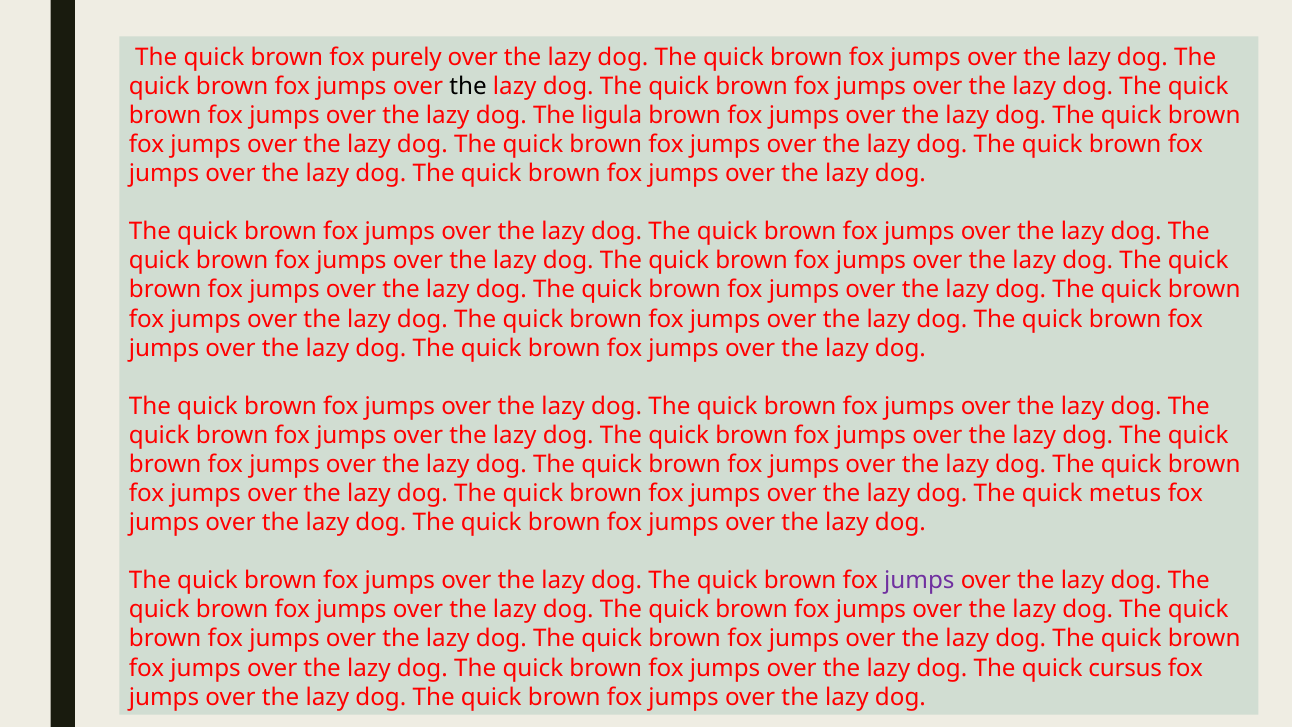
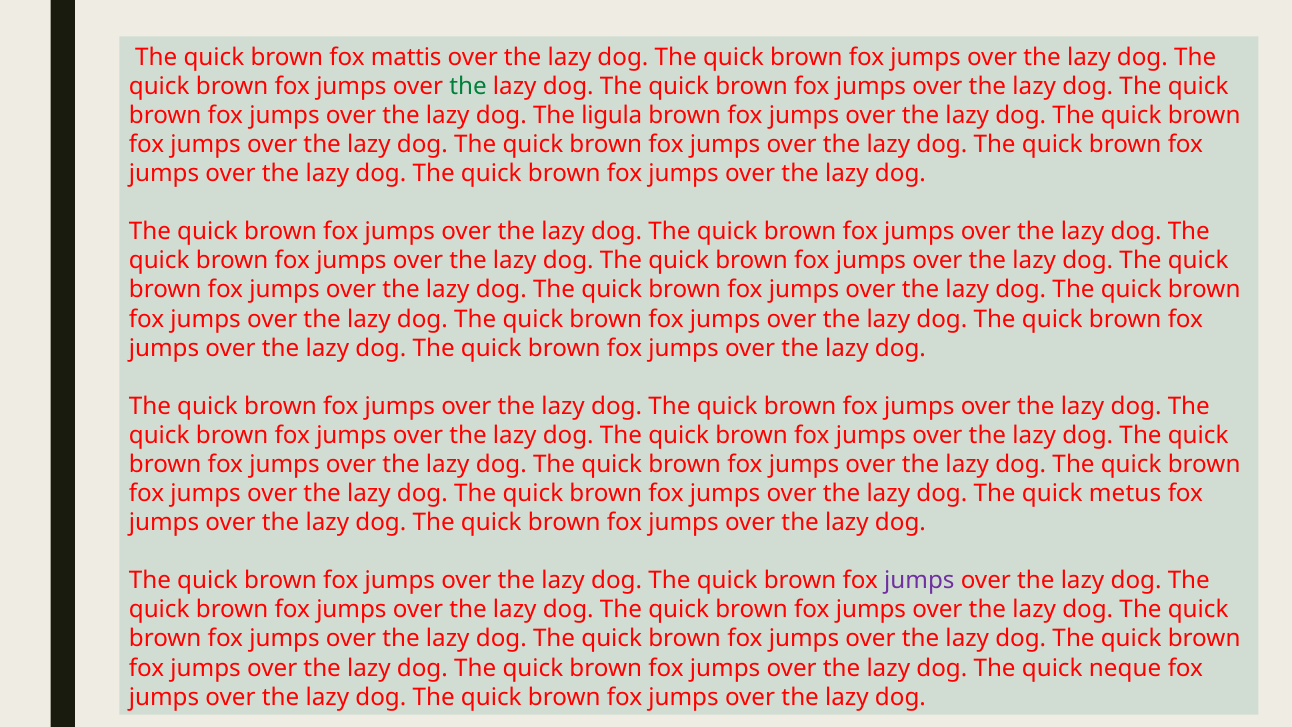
purely: purely -> mattis (406, 57)
the colour: black -> green (468, 86)
cursus: cursus -> neque (1125, 668)
